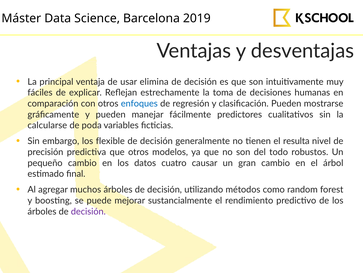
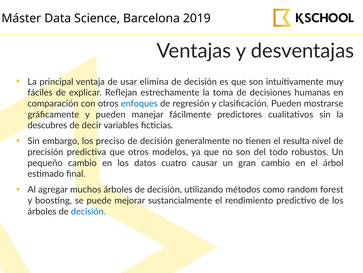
calcularse: calcularse -> descubres (47, 125)
poda: poda -> decir (92, 125)
flexible: flexible -> preciso (110, 141)
decisión colour: purple -> blue (88, 211)
